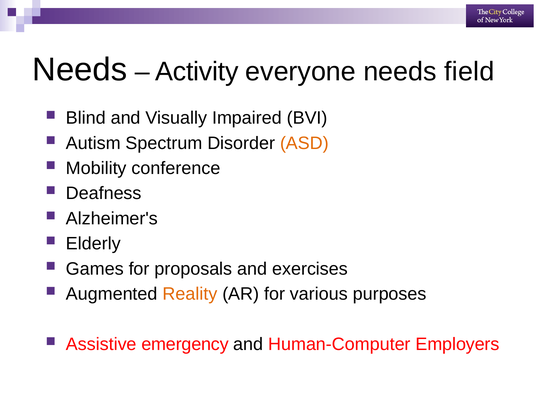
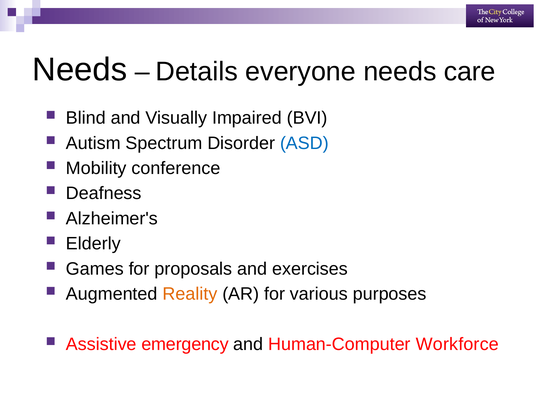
Activity: Activity -> Details (197, 72)
field: field -> care (470, 72)
ASD colour: orange -> blue (304, 143)
Employers: Employers -> Workforce (457, 344)
